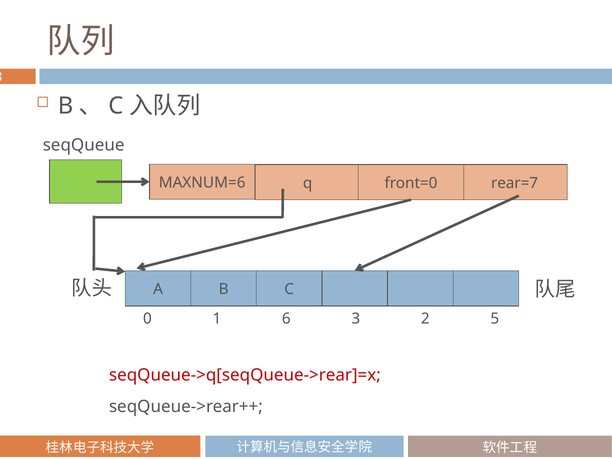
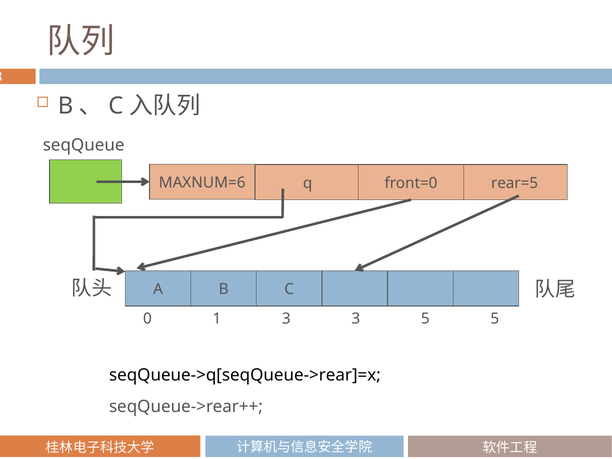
rear=7: rear=7 -> rear=5 (515, 183)
1 6: 6 -> 3 (286, 319)
3 2: 2 -> 5 (425, 319)
seqQueue->q[seqQueue->rear]=x colour: red -> black (245, 375)
